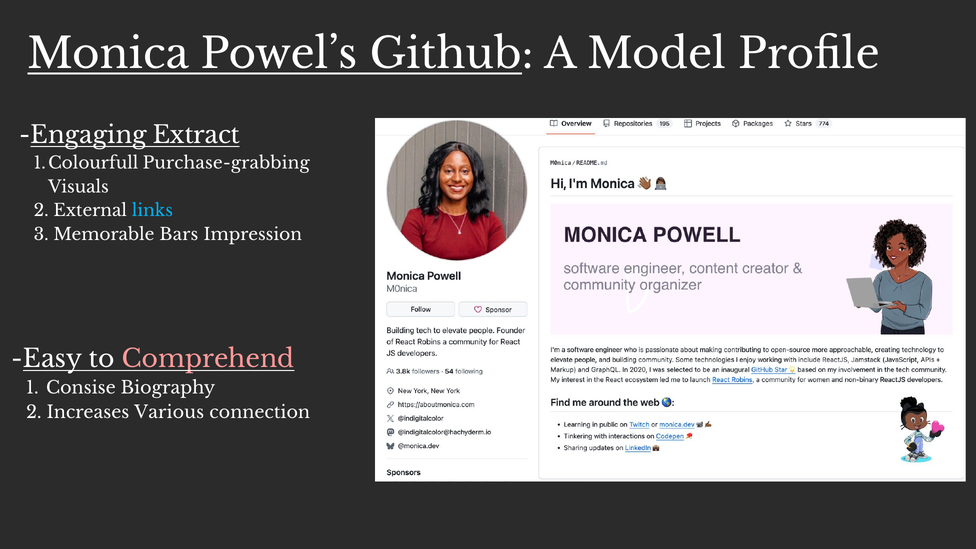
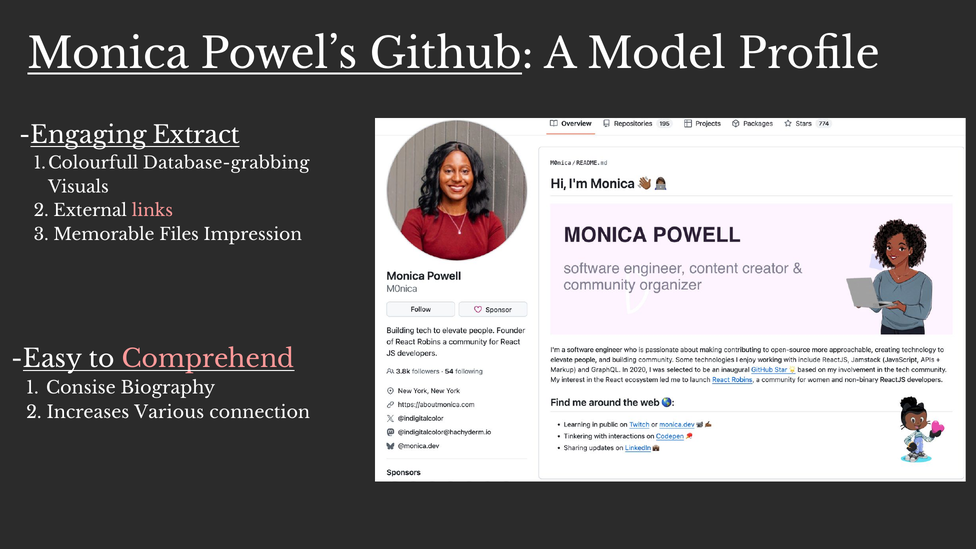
Purchase-grabbing: Purchase-grabbing -> Database-grabbing (226, 163)
links colour: light blue -> pink (152, 211)
Bars: Bars -> Files (179, 235)
